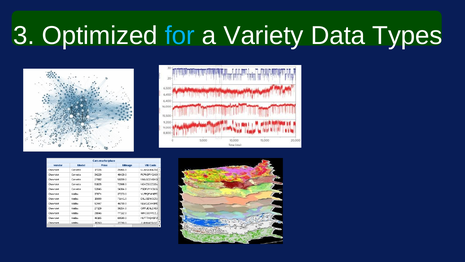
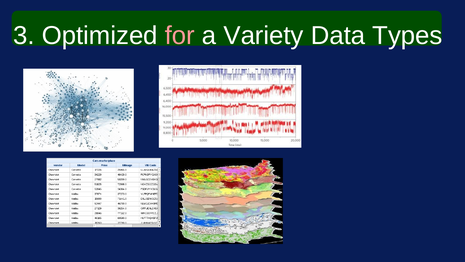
for colour: light blue -> pink (180, 36)
